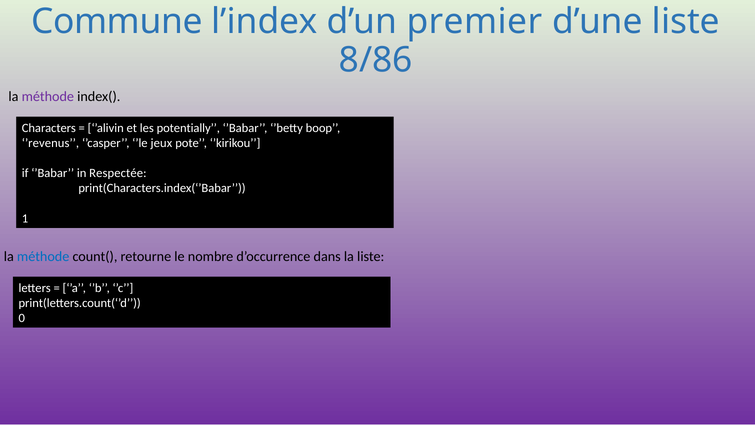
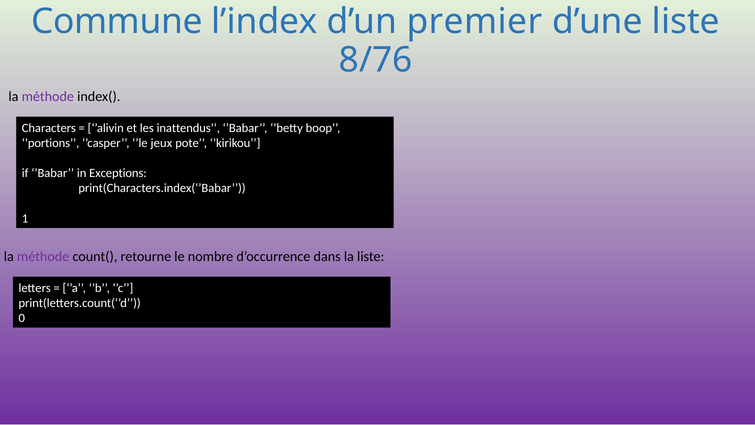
8/86: 8/86 -> 8/76 (376, 60)
potentially: potentially -> inattendus (188, 128)
’revenus: ’revenus -> ’portions (51, 143)
Respectée: Respectée -> Exceptions (118, 173)
méthode colour: blue -> purple (43, 257)
